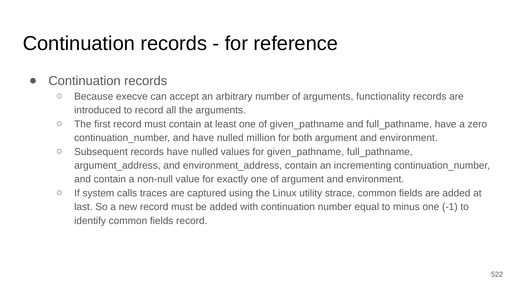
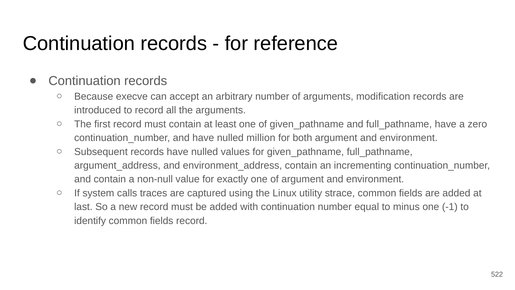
functionality: functionality -> modification (383, 96)
